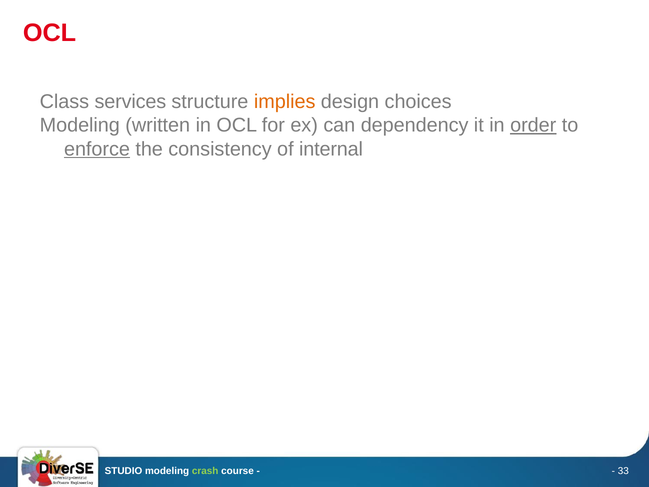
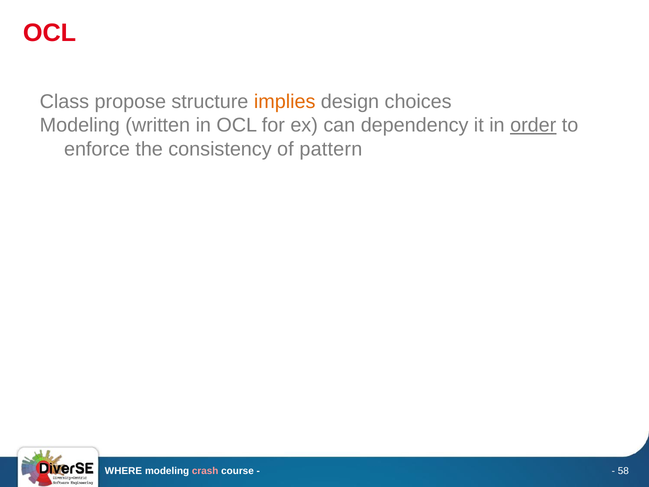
services: services -> propose (130, 101)
enforce underline: present -> none (97, 149)
internal: internal -> pattern (331, 149)
STUDIO: STUDIO -> WHERE (123, 471)
crash colour: light green -> pink (205, 471)
33: 33 -> 58 (623, 471)
